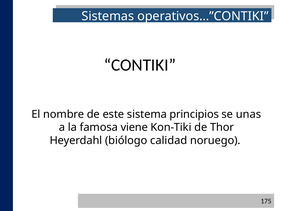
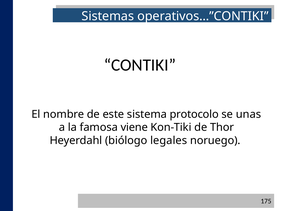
principios: principios -> protocolo (194, 114)
calidad: calidad -> legales (169, 141)
